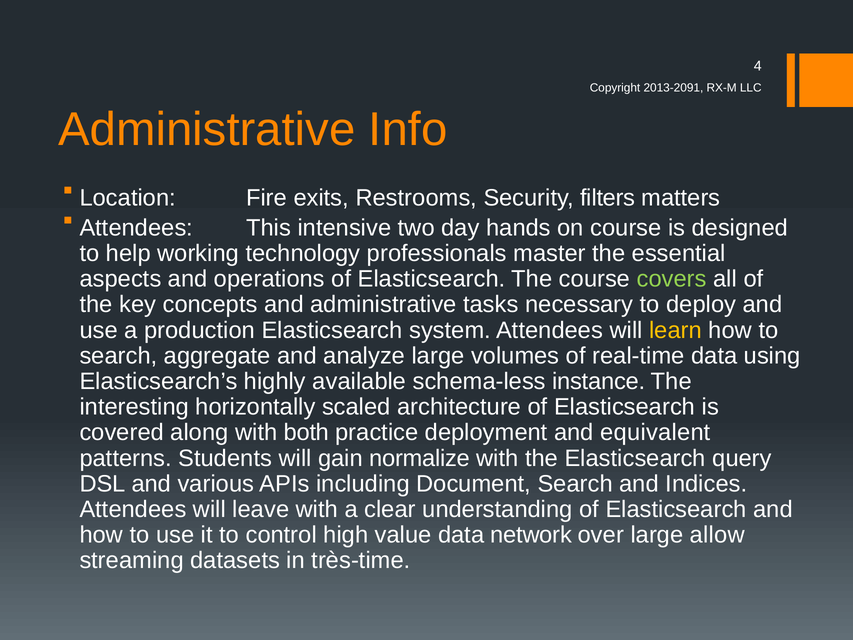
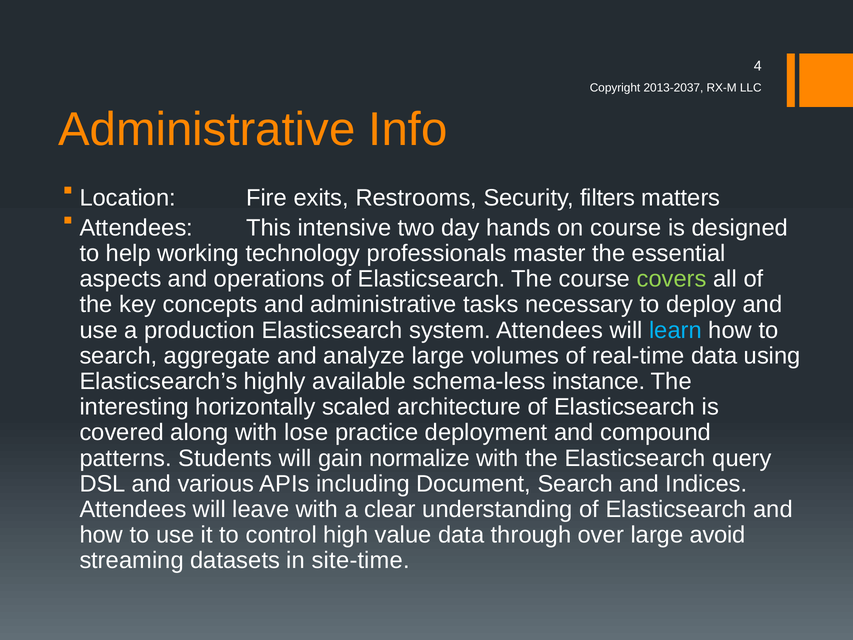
2013-2091: 2013-2091 -> 2013-2037 (673, 88)
learn colour: yellow -> light blue (675, 330)
both: both -> lose (306, 432)
equivalent: equivalent -> compound (656, 432)
network: network -> through (531, 535)
allow: allow -> avoid (718, 535)
très-time: très-time -> site-time (361, 560)
